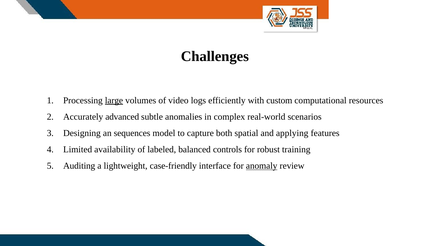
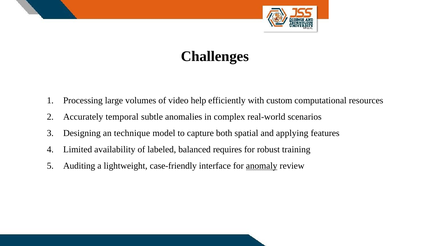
large underline: present -> none (114, 100)
logs: logs -> help (199, 100)
advanced: advanced -> temporal (122, 117)
sequences: sequences -> technique (132, 133)
controls: controls -> requires (227, 149)
